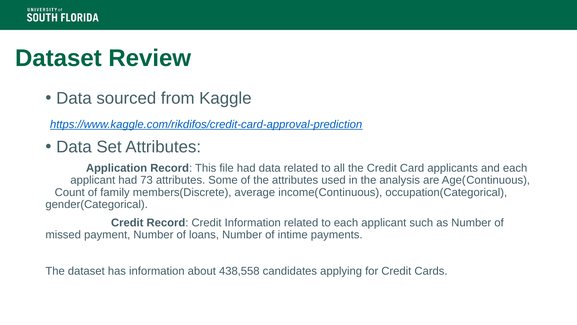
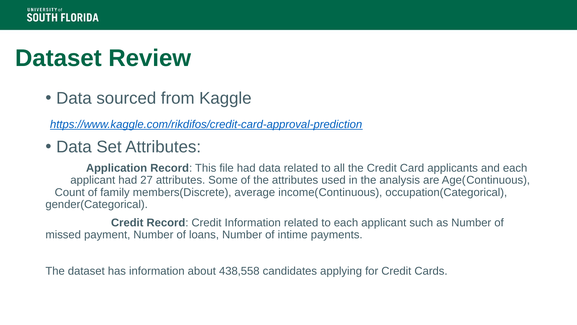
73: 73 -> 27 (147, 180)
